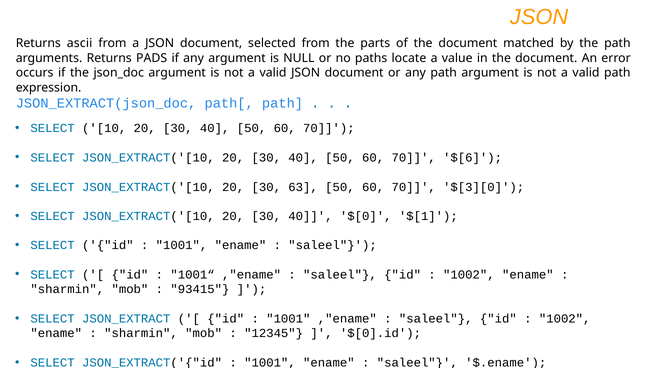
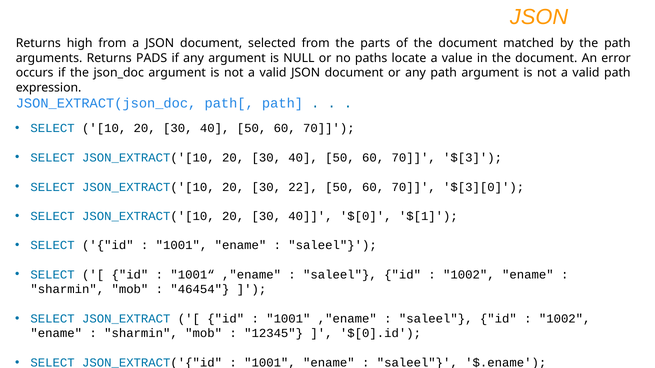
ascii: ascii -> high (80, 43)
$[6: $[6 -> $[3 (473, 158)
63: 63 -> 22 (303, 187)
93415: 93415 -> 46454 (200, 290)
